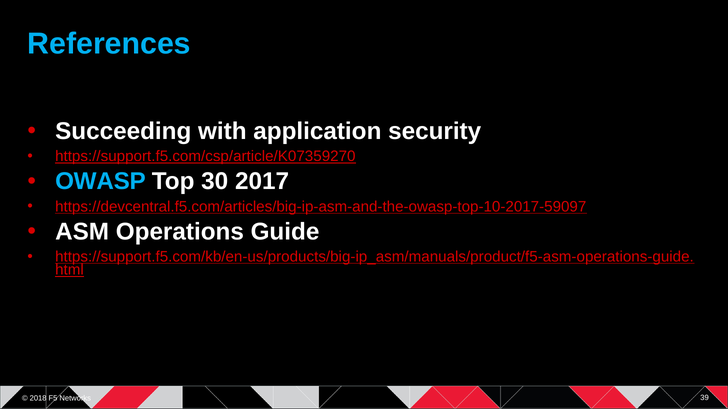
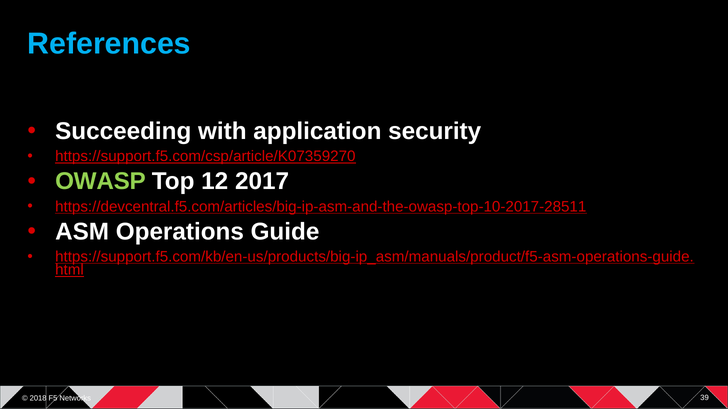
OWASP colour: light blue -> light green (100, 182)
30: 30 -> 12 (215, 182)
https://devcentral.f5.com/articles/big-ip-asm-and-the-owasp-top-10-2017-59097: https://devcentral.f5.com/articles/big-ip-asm-and-the-owasp-top-10-2017-59097 -> https://devcentral.f5.com/articles/big-ip-asm-and-the-owasp-top-10-2017-28511 (321, 207)
